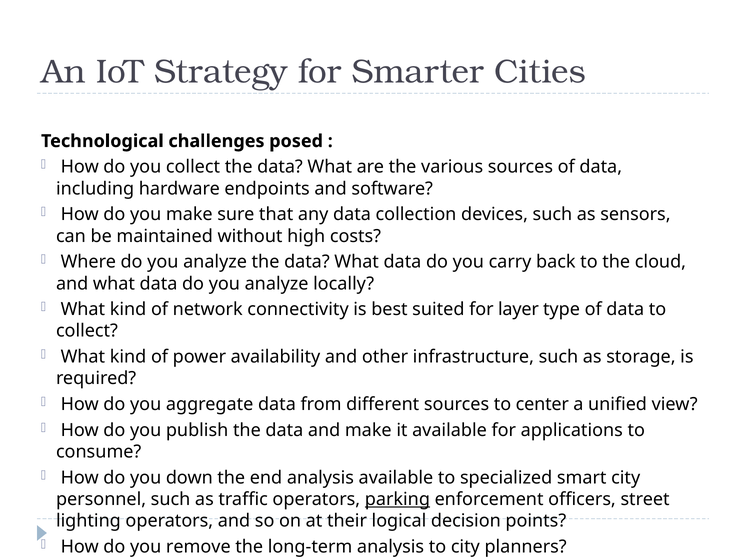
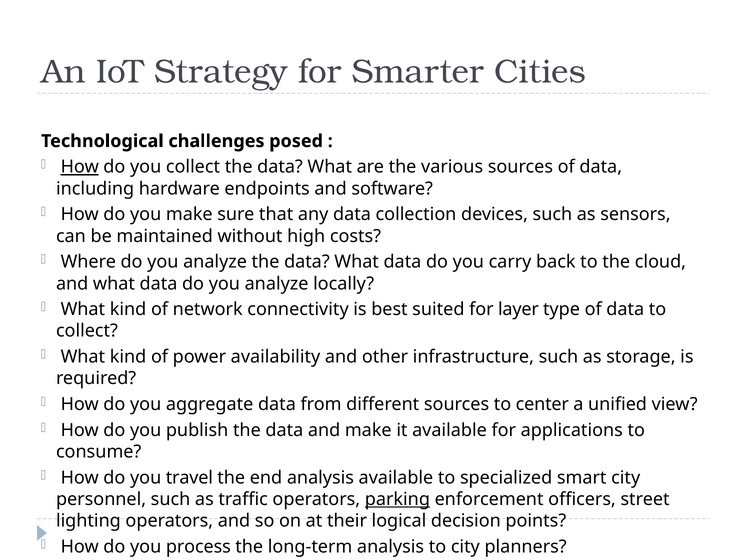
How underline: none -> present (80, 167)
down: down -> travel (189, 477)
remove: remove -> process (198, 546)
